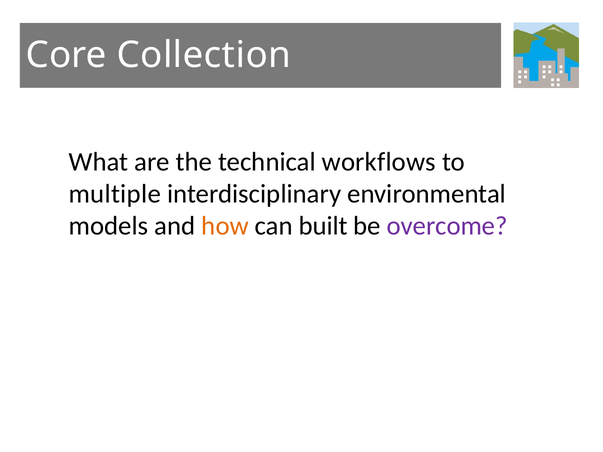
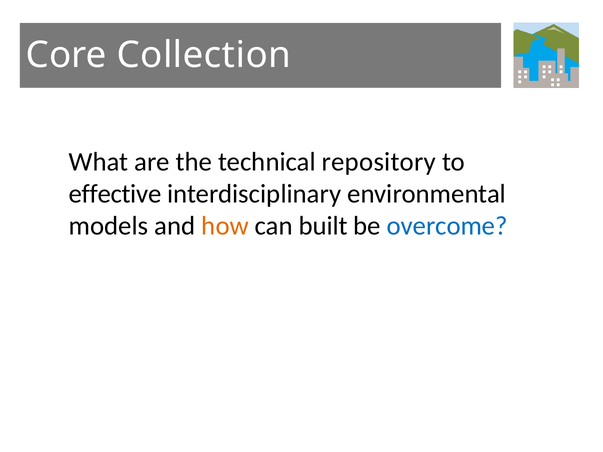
workflows: workflows -> repository (379, 162)
multiple: multiple -> effective (115, 194)
overcome colour: purple -> blue (447, 226)
